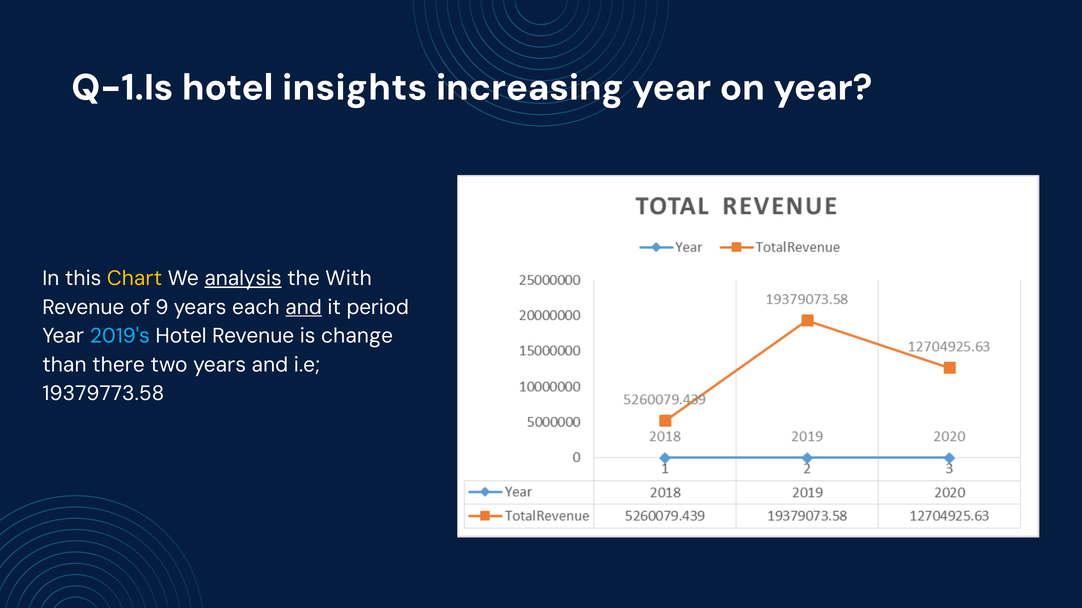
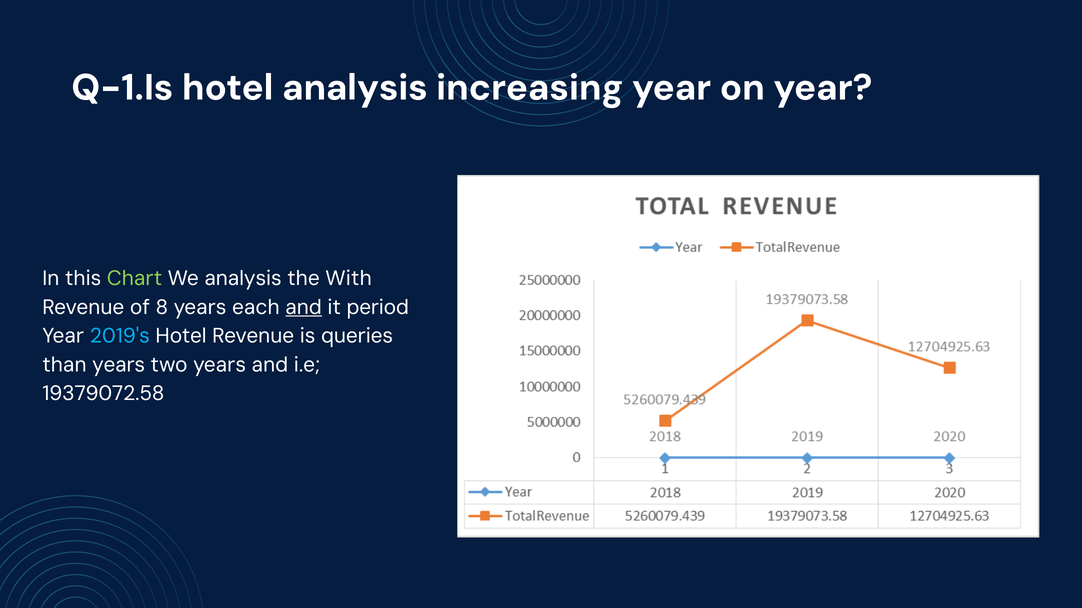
hotel insights: insights -> analysis (355, 88)
Chart colour: yellow -> light green (135, 279)
analysis underline: present -> none (243, 279)
9: 9 -> 8 (162, 307)
change: change -> queries (357, 336)
than there: there -> years (119, 365)
19379773.58: 19379773.58 -> 19379072.58 (103, 394)
